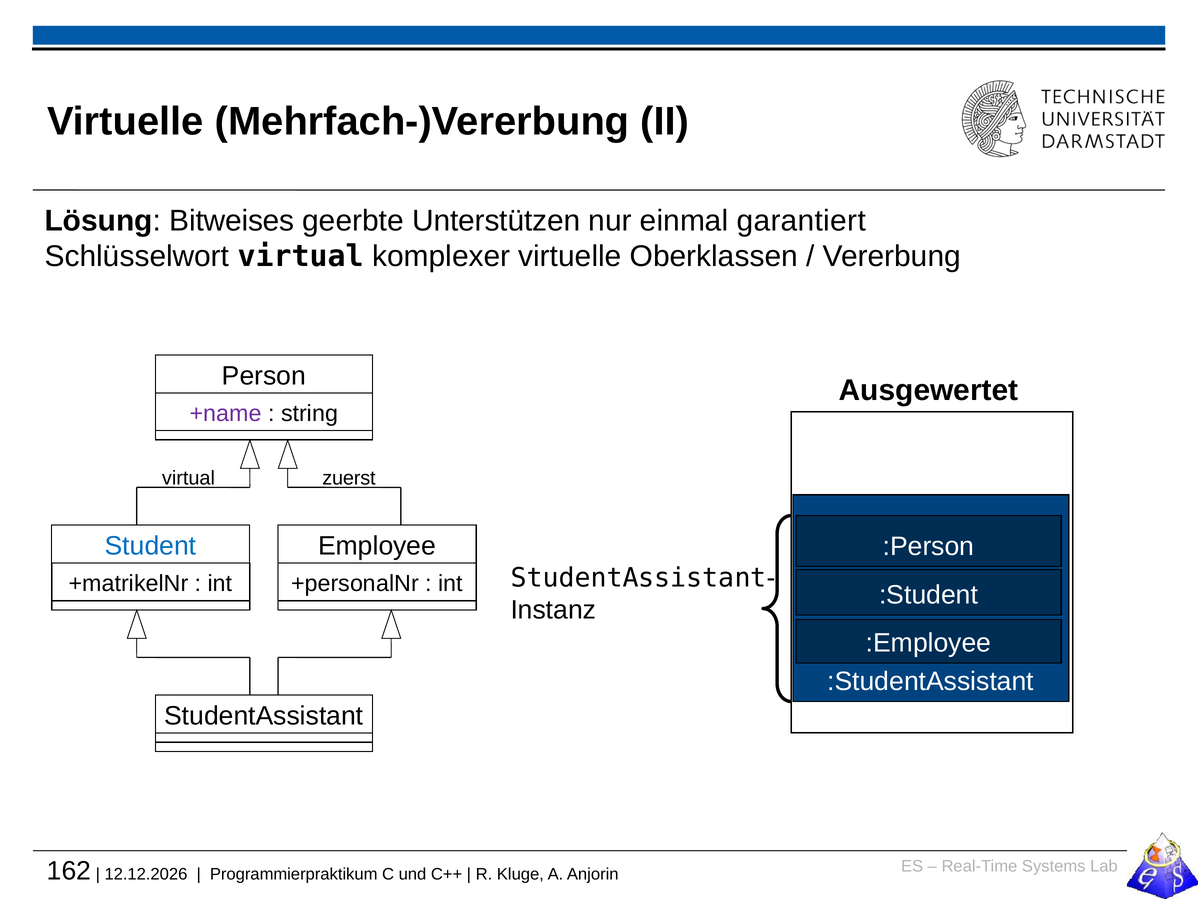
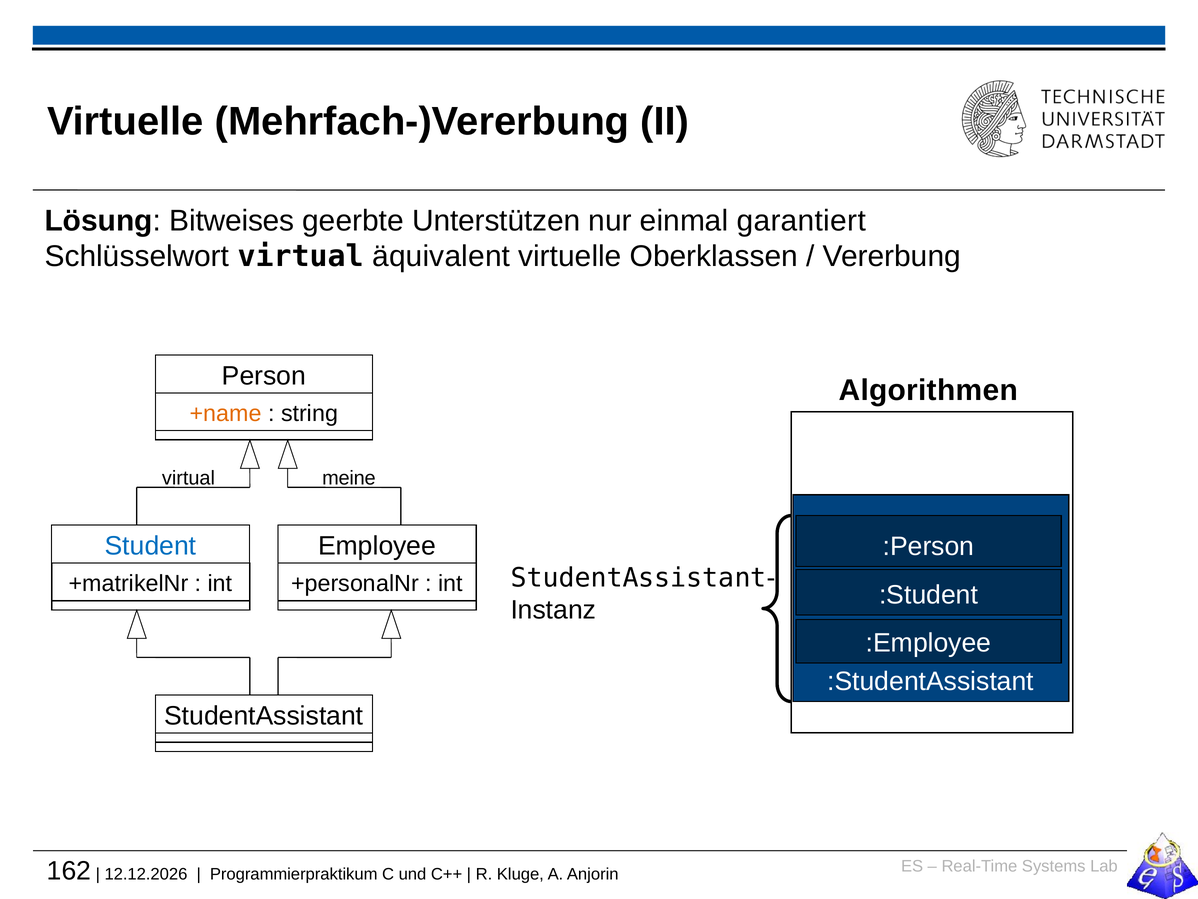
komplexer: komplexer -> äquivalent (441, 256)
Ausgewertet: Ausgewertet -> Algorithmen (928, 390)
+name colour: purple -> orange (226, 413)
zuerst: zuerst -> meine (349, 478)
